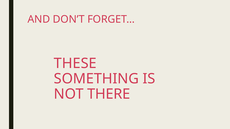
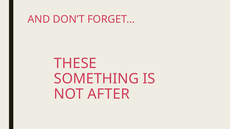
THERE: THERE -> AFTER (109, 94)
